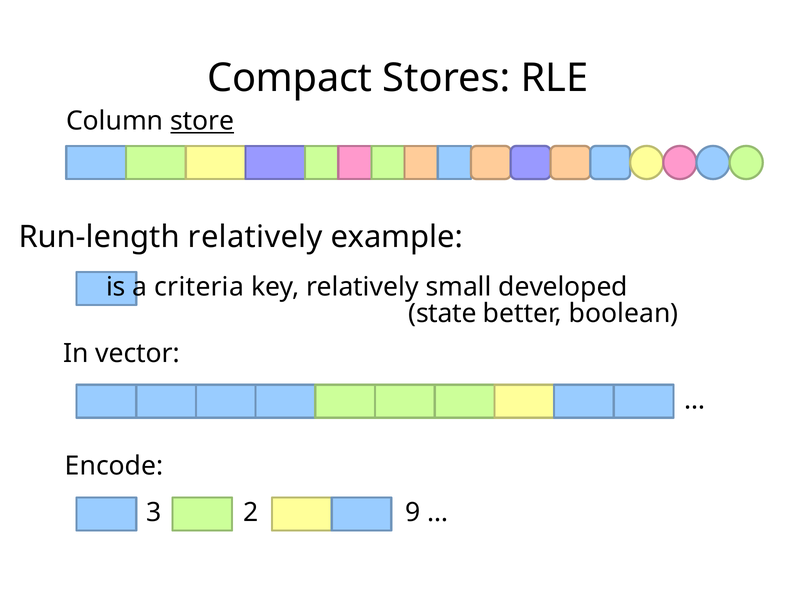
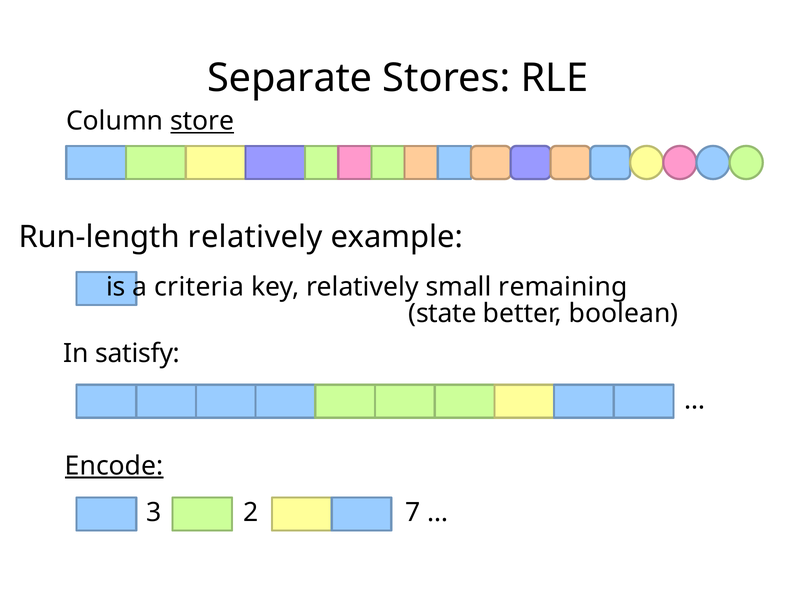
Compact: Compact -> Separate (290, 78)
developed: developed -> remaining (563, 287)
vector: vector -> satisfy (138, 353)
Encode underline: none -> present (114, 466)
9: 9 -> 7 (413, 513)
